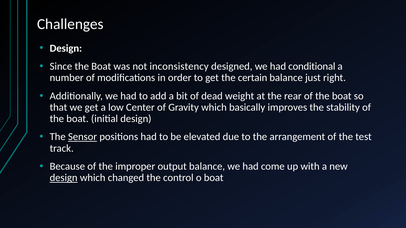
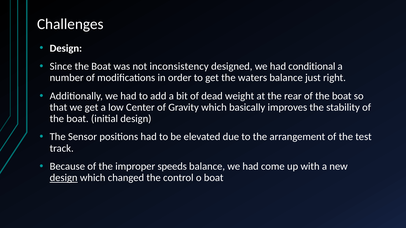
certain: certain -> waters (253, 78)
Sensor underline: present -> none (83, 137)
output: output -> speeds (172, 167)
